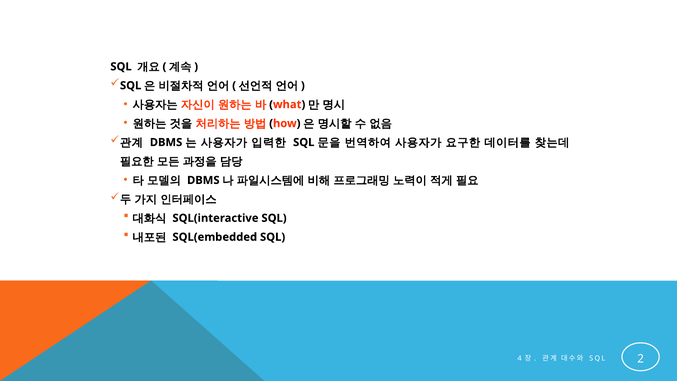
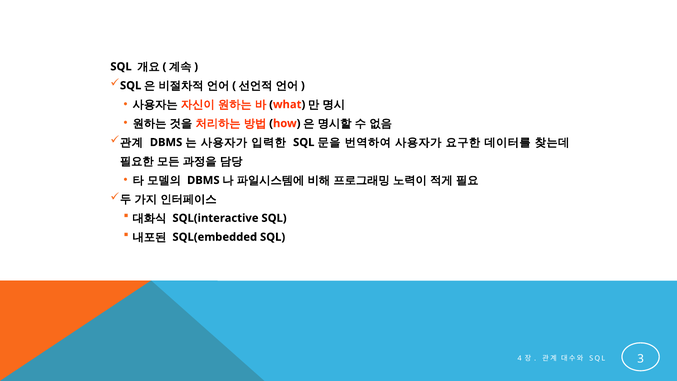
2: 2 -> 3 (641, 359)
